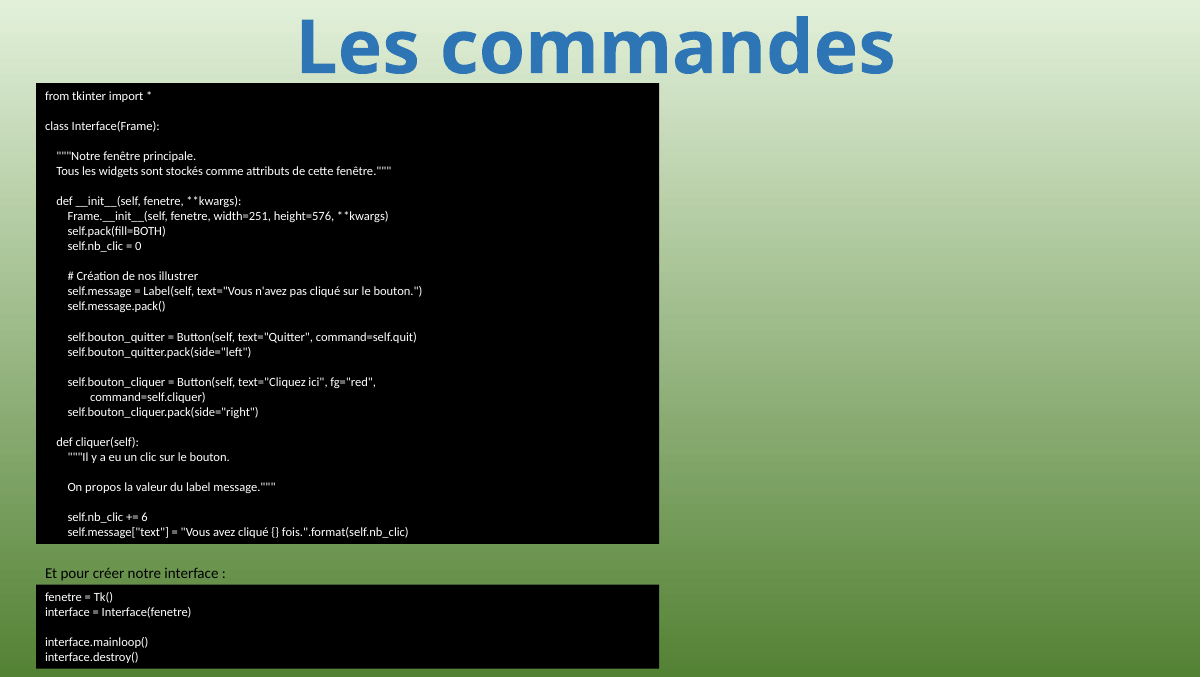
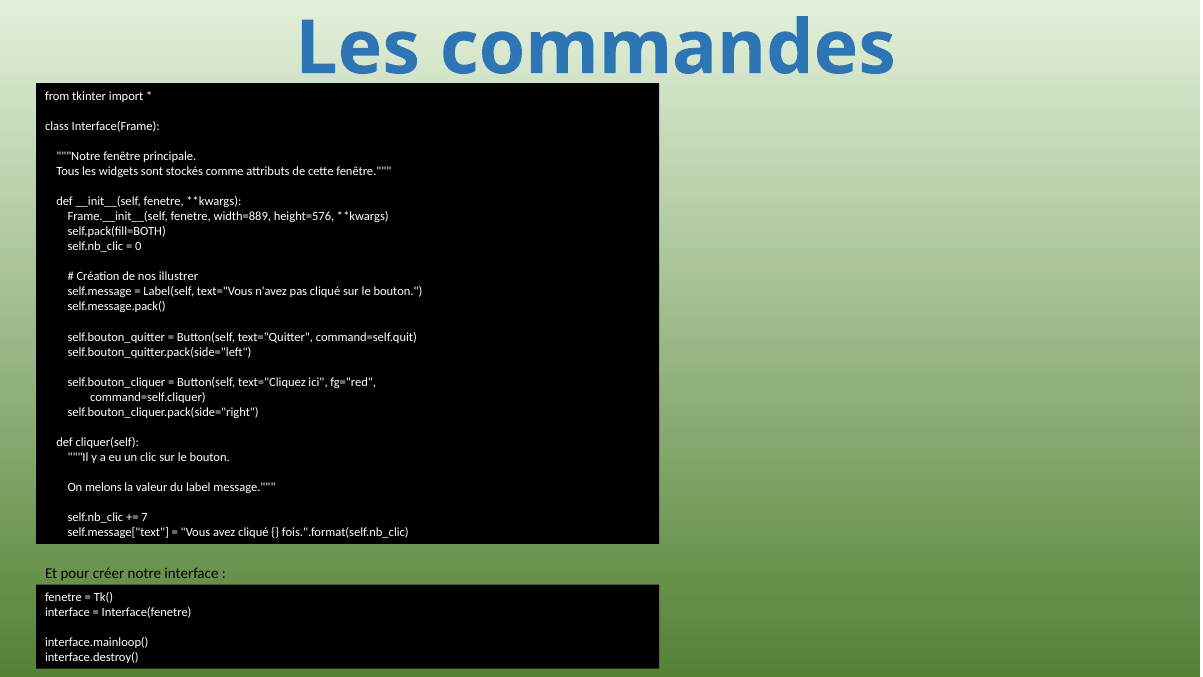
width=251: width=251 -> width=889 (242, 216)
propos: propos -> melons (103, 487)
6: 6 -> 7 (144, 518)
